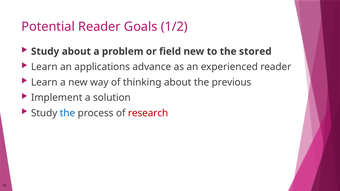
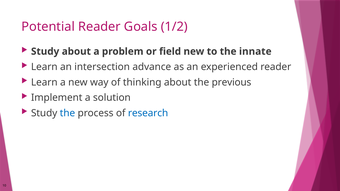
stored: stored -> innate (255, 52)
applications: applications -> intersection (102, 67)
research colour: red -> blue (148, 113)
